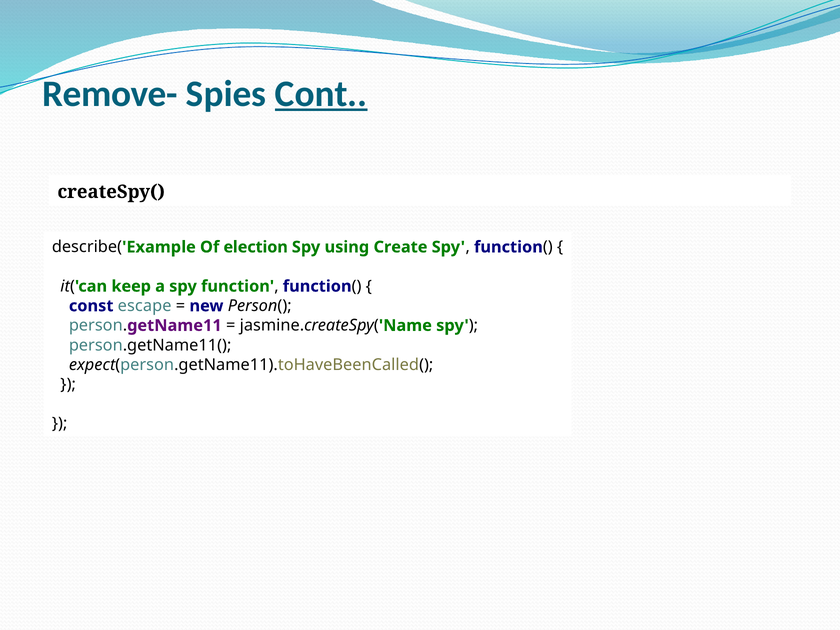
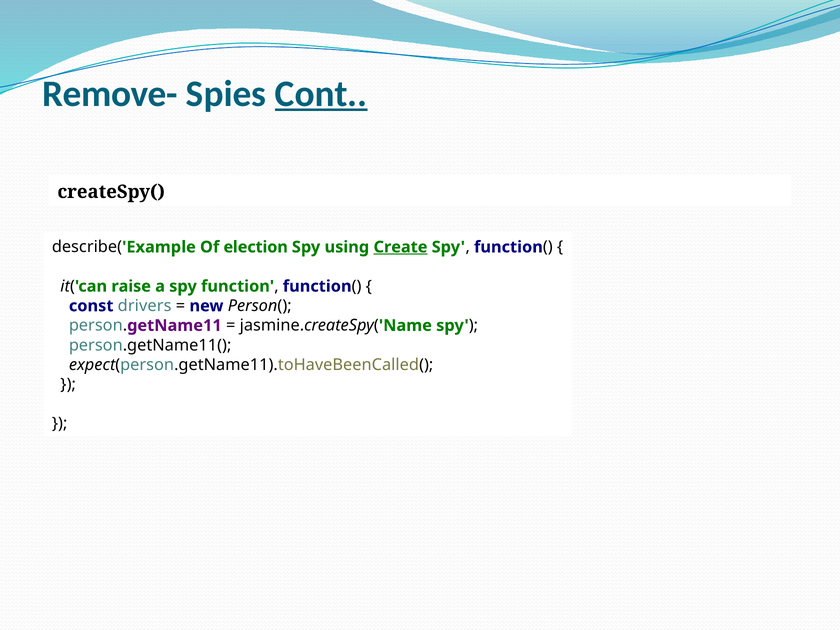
Create underline: none -> present (401, 247)
keep: keep -> raise (131, 286)
escape: escape -> drivers (145, 306)
